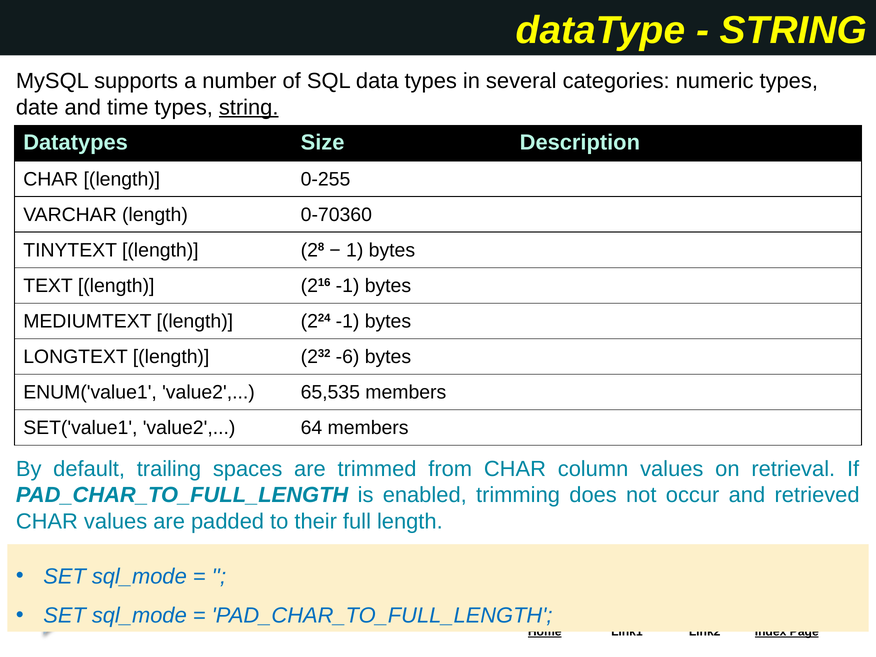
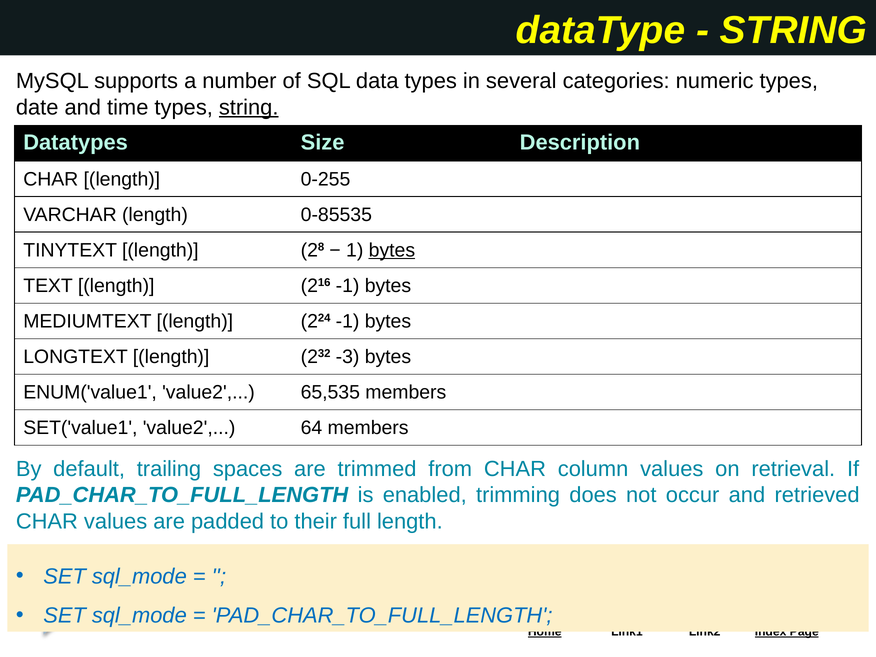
0-70360: 0-70360 -> 0-85535 (336, 215)
bytes underline: none -> present (392, 250)
-6: -6 -> -3 (348, 357)
